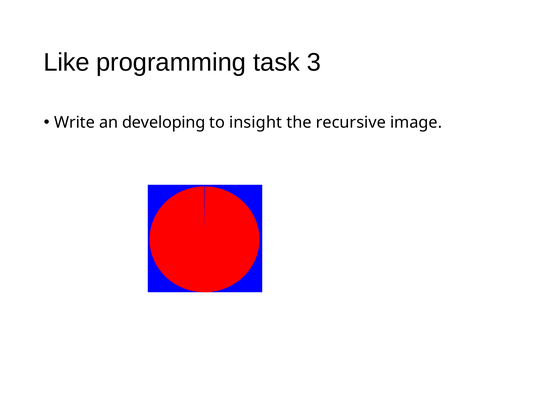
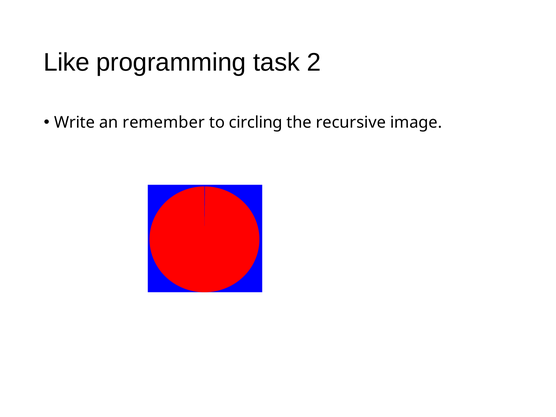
3: 3 -> 2 (314, 62)
developing: developing -> remember (164, 122)
insight: insight -> circling (256, 122)
